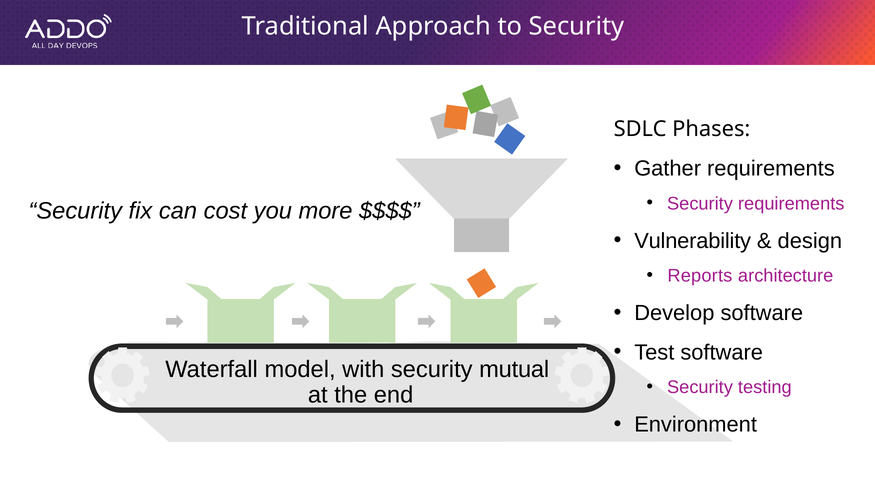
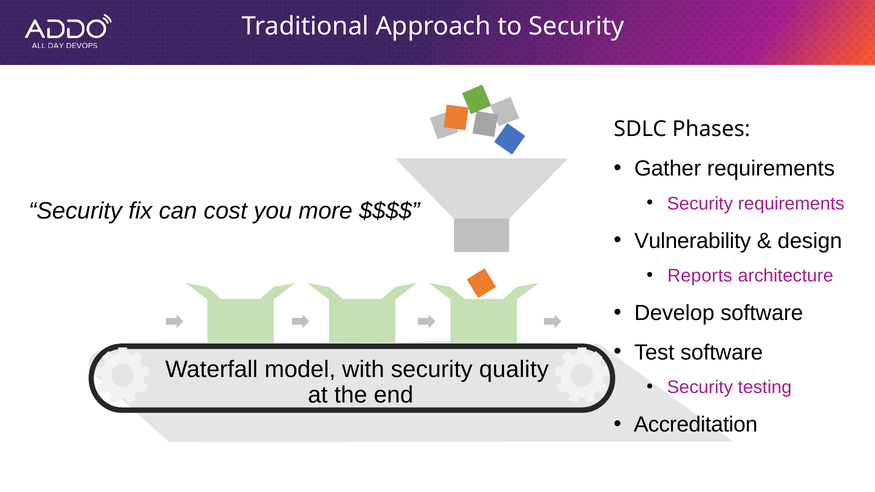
mutual: mutual -> quality (514, 369)
Environment: Environment -> Accreditation (696, 425)
